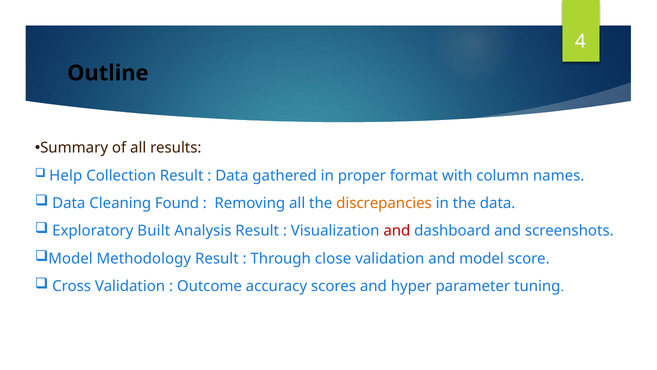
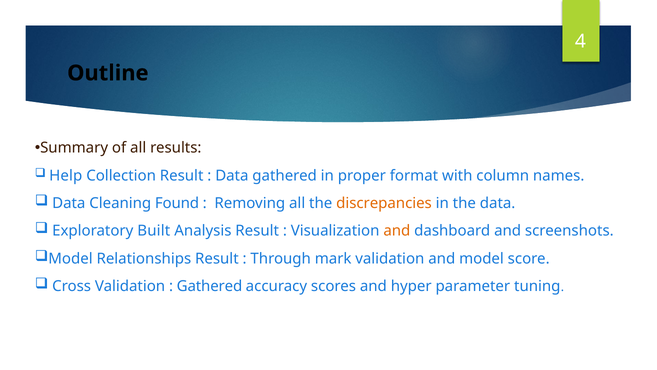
and colour: red -> orange (397, 231)
Methodology: Methodology -> Relationships (144, 258)
close: close -> mark (333, 258)
Outcome: Outcome -> Gathered (209, 286)
